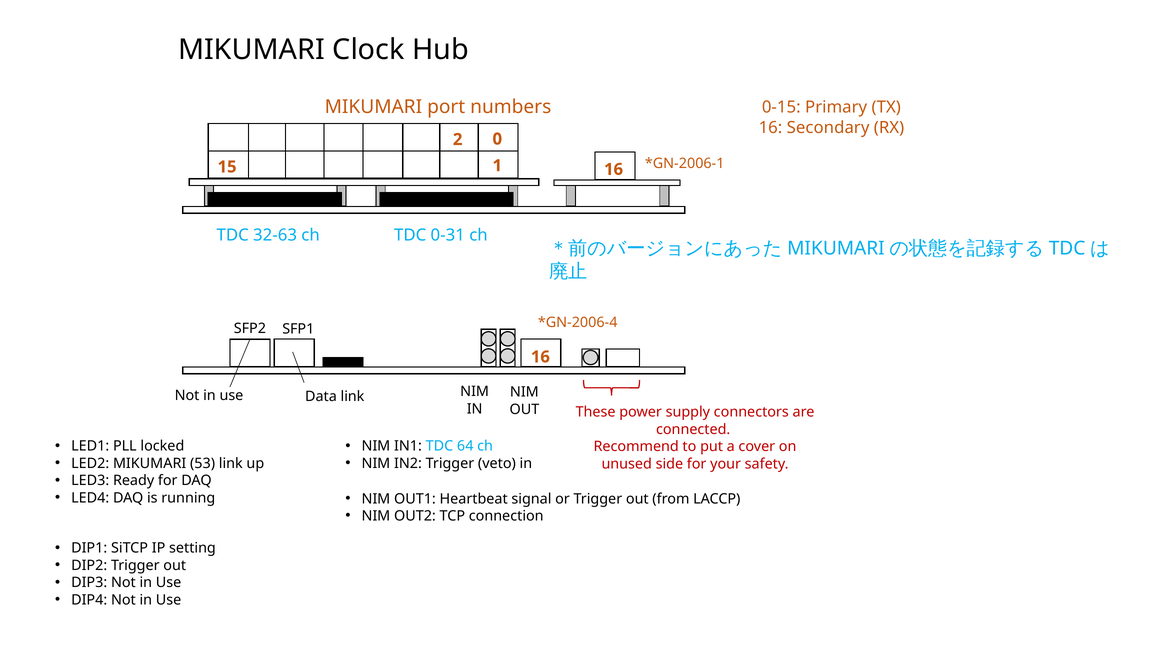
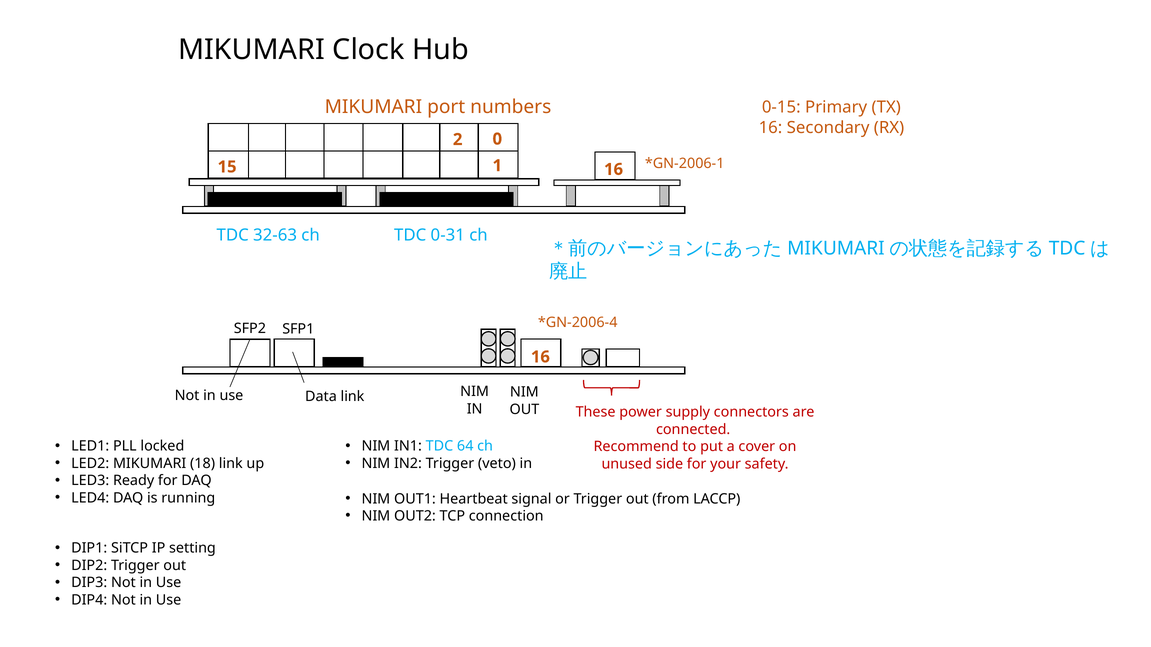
53: 53 -> 18 (203, 464)
